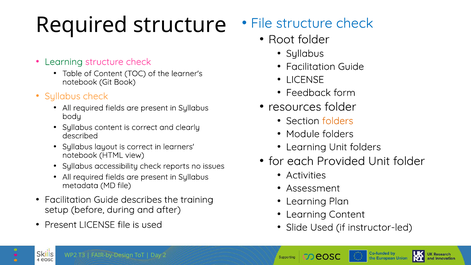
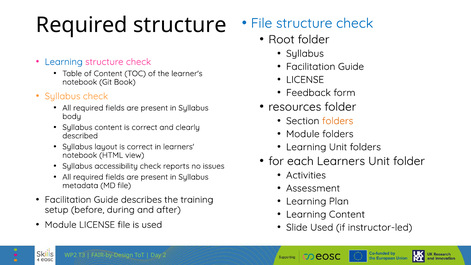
Learning colour: green -> blue (64, 62)
each Provided: Provided -> Learners (341, 161)
Present: Present -> Module (61, 225)
